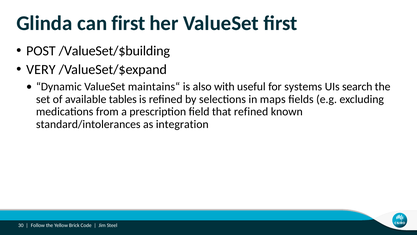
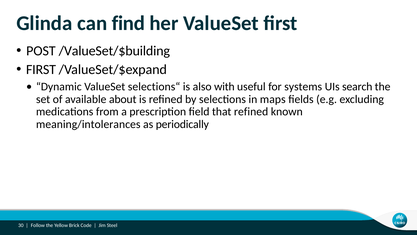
can first: first -> find (128, 23)
VERY: VERY -> FIRST (41, 69)
maintains“: maintains“ -> selections“ (154, 87)
tables: tables -> about (123, 99)
standard/intolerances: standard/intolerances -> meaning/intolerances (88, 124)
integration: integration -> periodically (182, 124)
